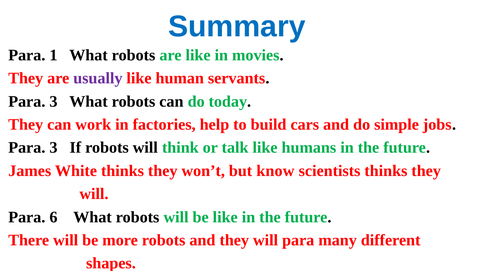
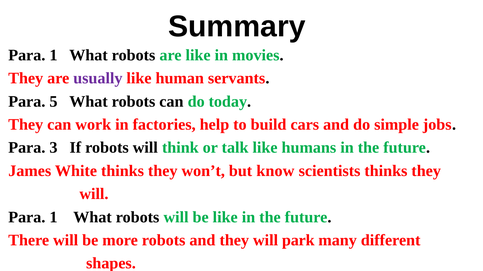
Summary colour: blue -> black (237, 27)
3: 3 -> 5 (53, 102)
6: 6 -> 1 (53, 218)
and they will para: para -> park (298, 241)
